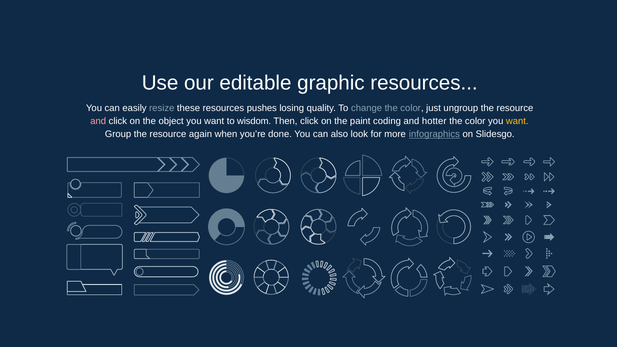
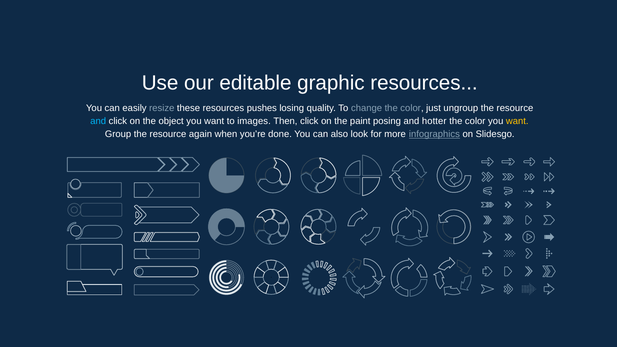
and colour: pink -> light blue (98, 121)
wisdom: wisdom -> images (254, 121)
coding: coding -> posing (387, 121)
